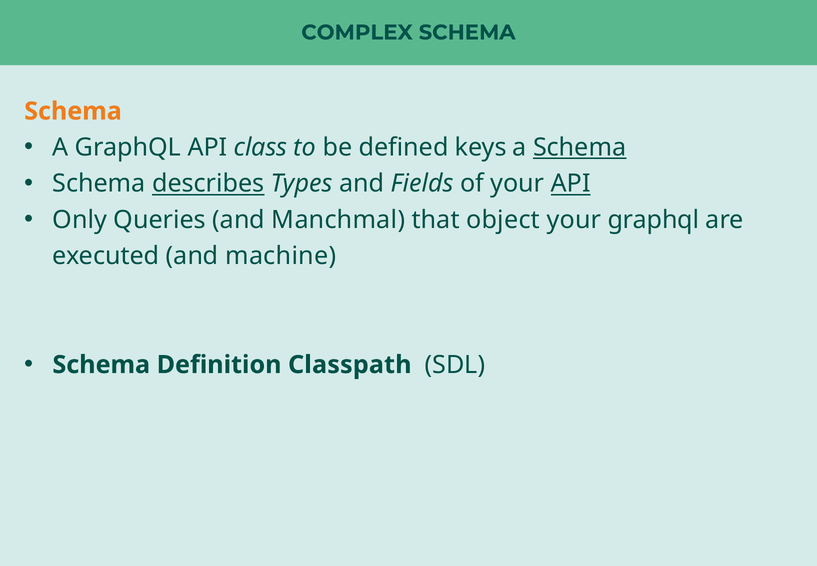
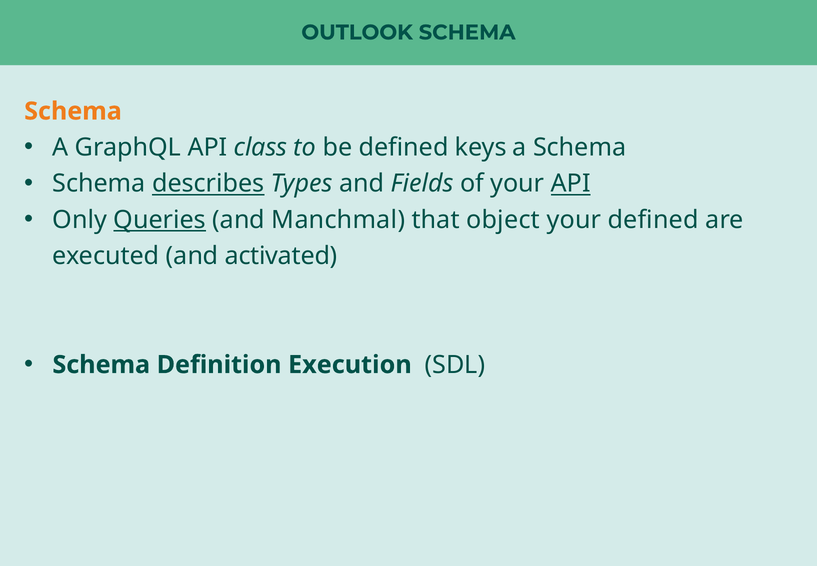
COMPLEX: COMPLEX -> OUTLOOK (357, 32)
Schema underline: present -> none (580, 147)
Queries underline: none -> present (160, 220)
your graphql: graphql -> defined (653, 220)
machine: machine -> activated (281, 256)
Classpath: Classpath -> Execution (350, 365)
